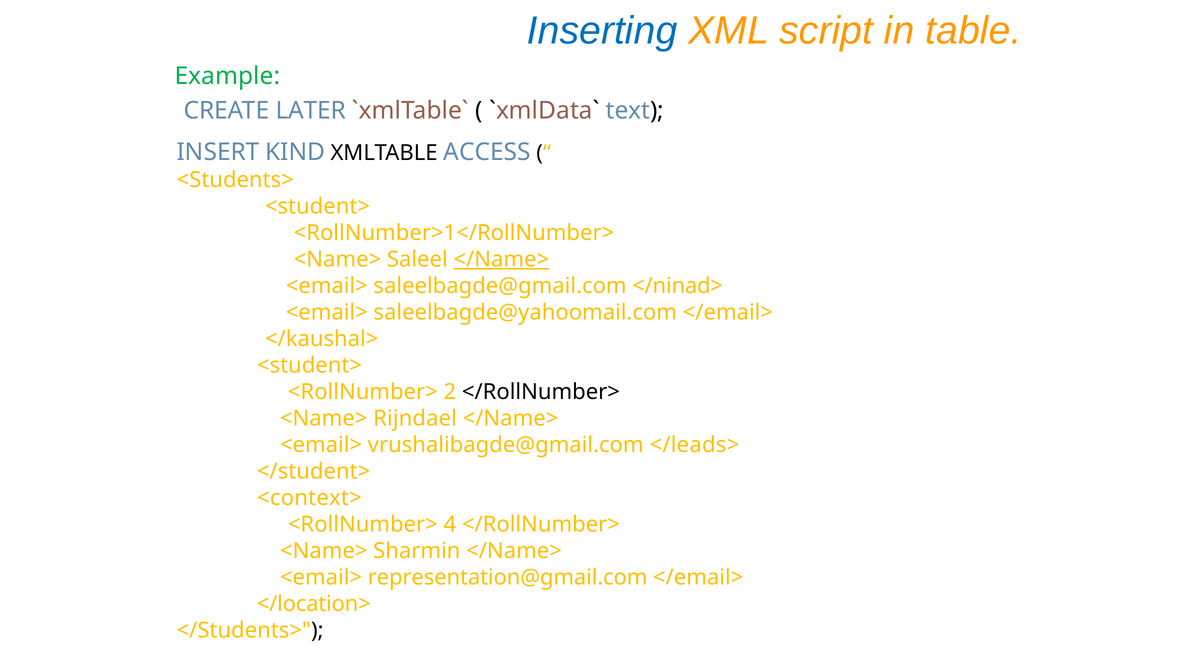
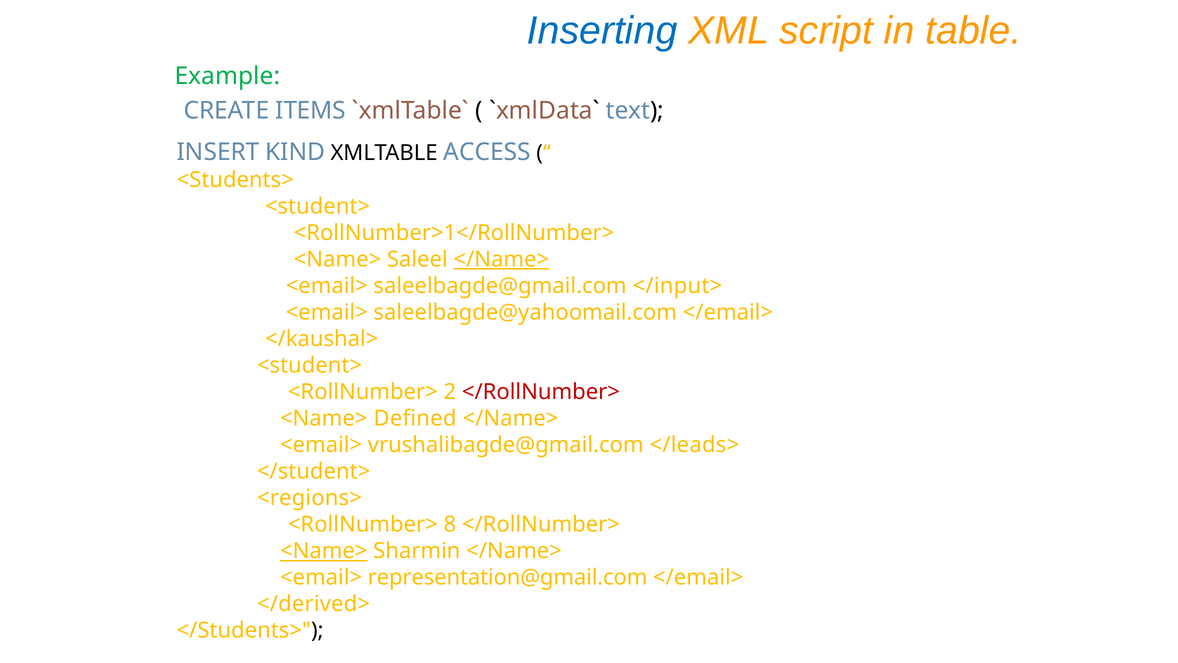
LATER: LATER -> ITEMS (311, 111)
</ninad>: </ninad> -> </input> (677, 286)
</RollNumber> colour: black -> red (541, 392)
Rijndael: Rijndael -> Defined (415, 418)
<context>: <context> -> <regions> (309, 498)
4: 4 -> 8 (450, 524)
<Name> underline: none -> present (324, 551)
</location>: </location> -> </derived> (314, 604)
